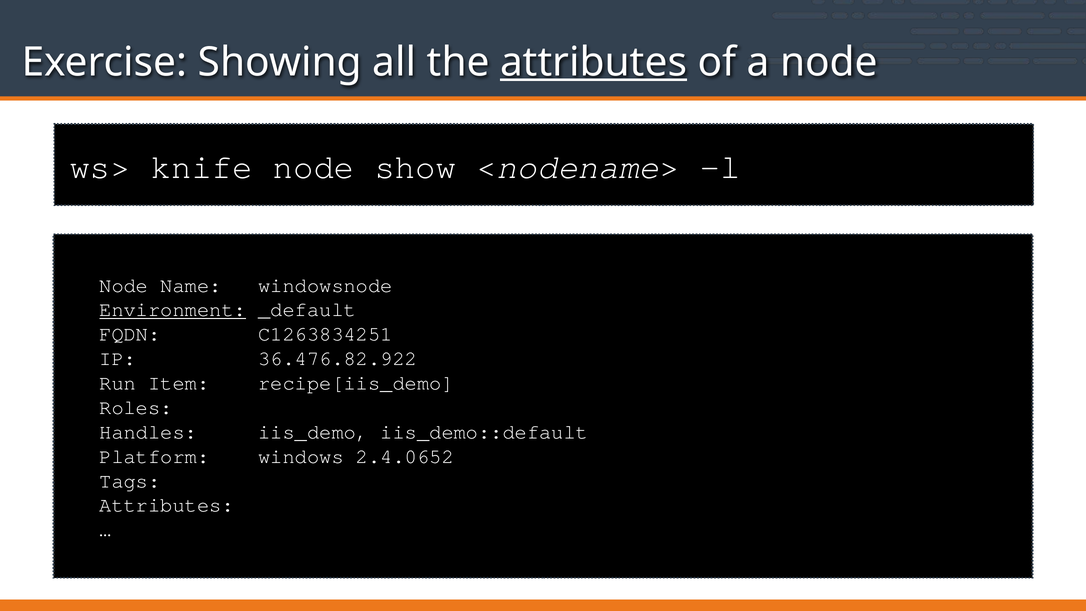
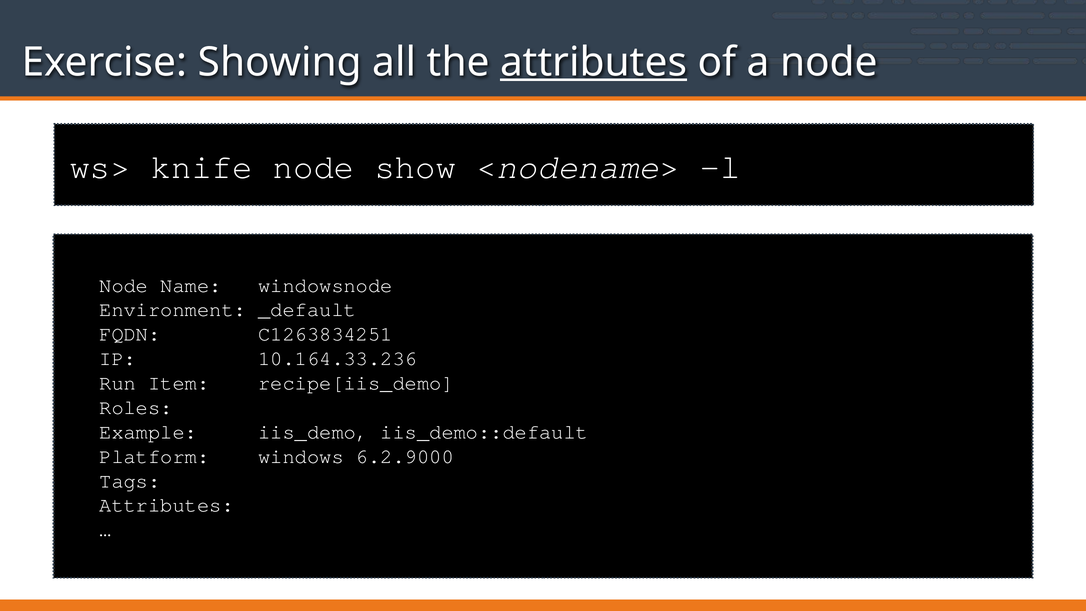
Environment underline: present -> none (173, 310)
36.476.82.922: 36.476.82.922 -> 10.164.33.236 (338, 358)
Handles: Handles -> Example (148, 432)
2.4.0652: 2.4.0652 -> 6.2.9000 (405, 456)
